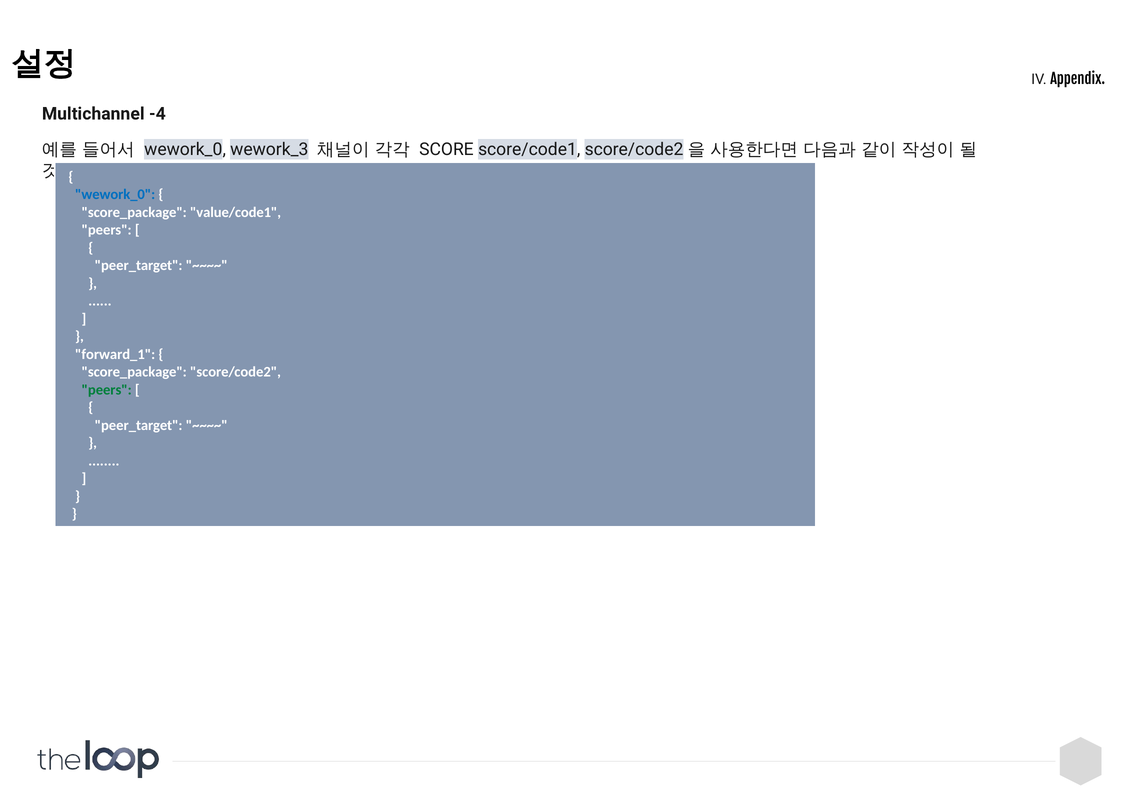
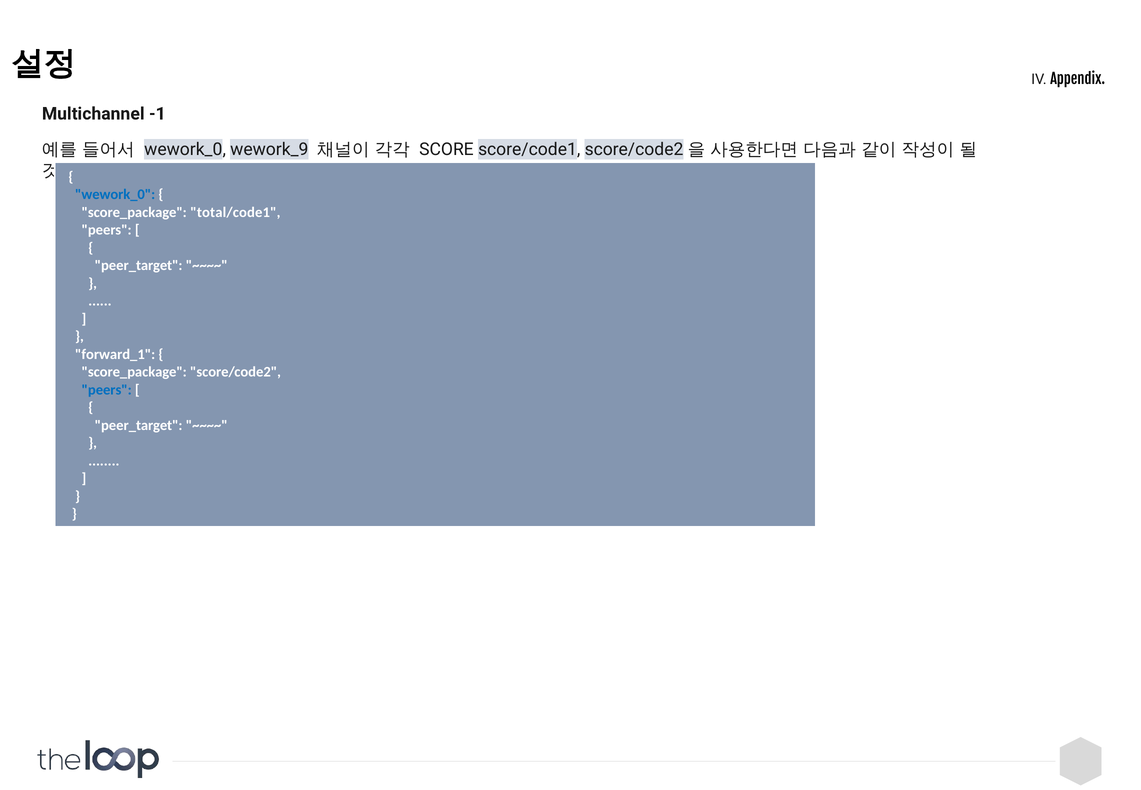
-4: -4 -> -1 (157, 114)
wework_3: wework_3 -> wework_9 (269, 149)
value/code1: value/code1 -> total/code1 (235, 212)
peers colour: green -> blue (107, 390)
